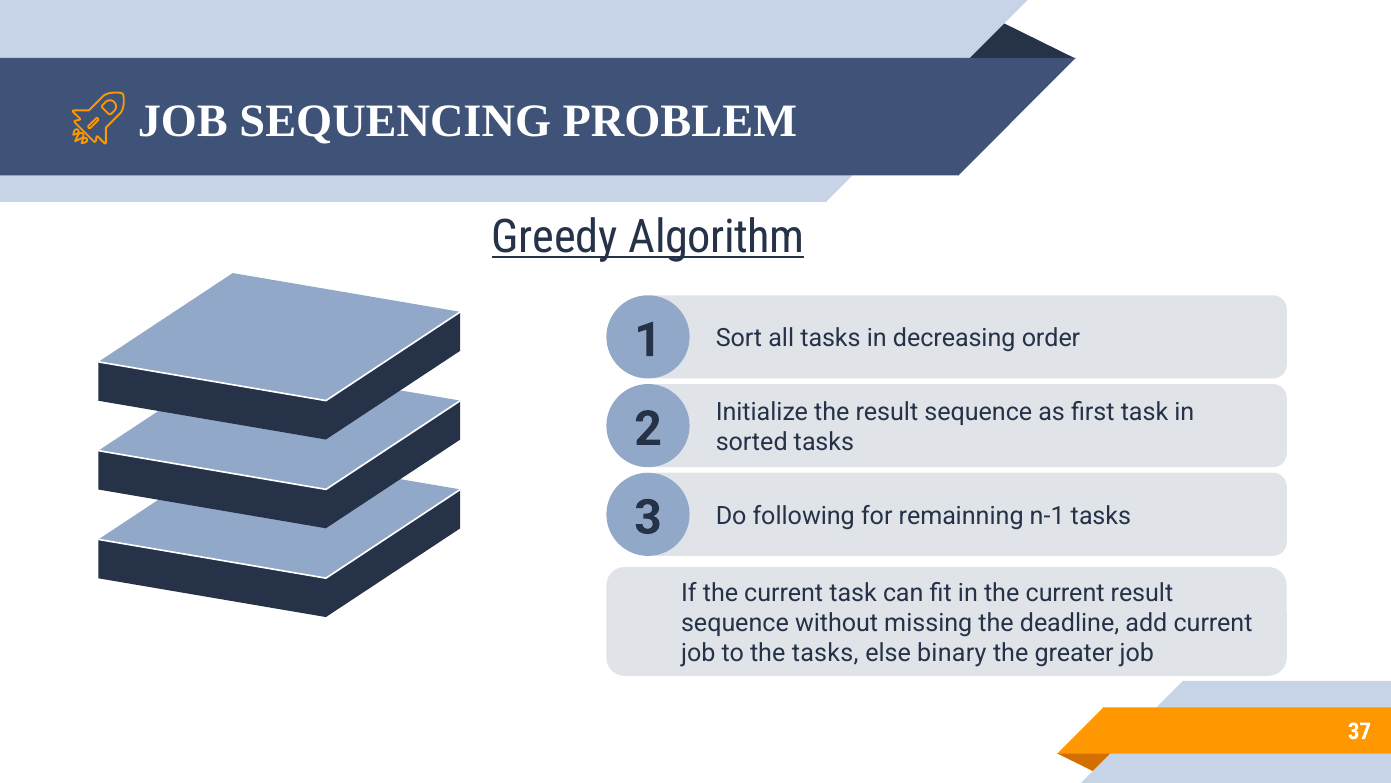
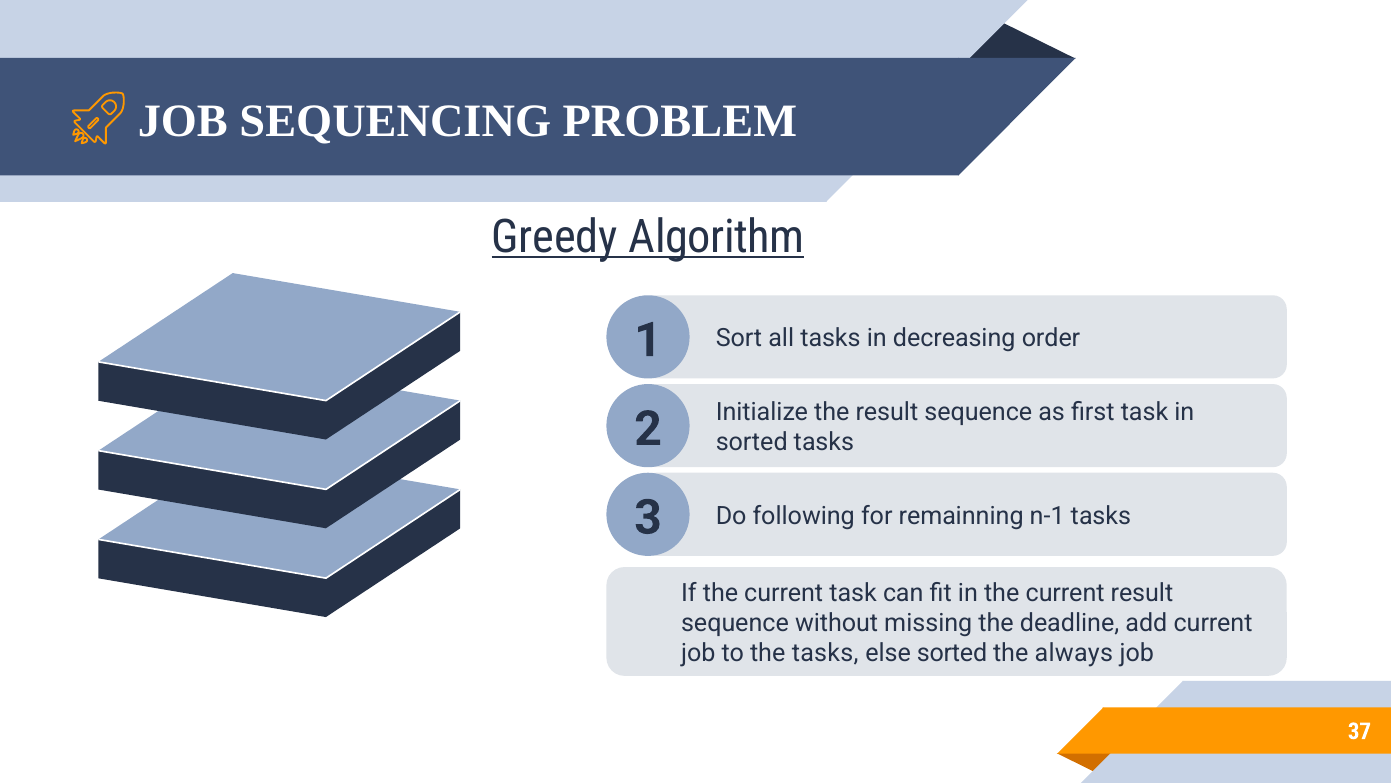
else binary: binary -> sorted (952, 653)
greater: greater -> always (1074, 653)
